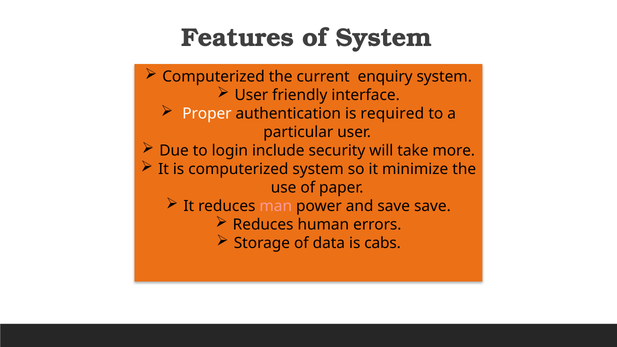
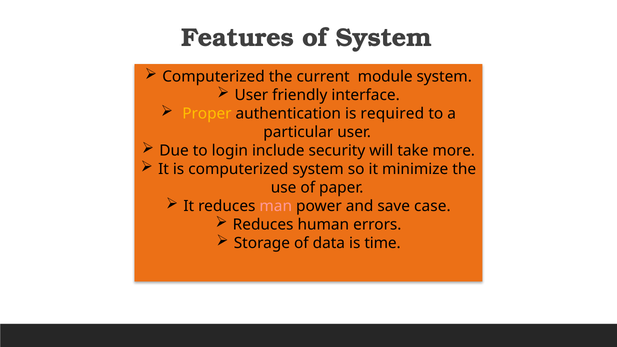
enquiry: enquiry -> module (385, 77)
Proper colour: white -> yellow (207, 114)
save save: save -> case (432, 206)
cabs: cabs -> time (383, 243)
